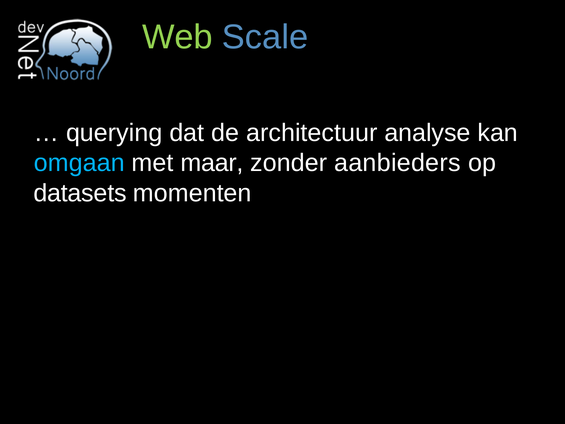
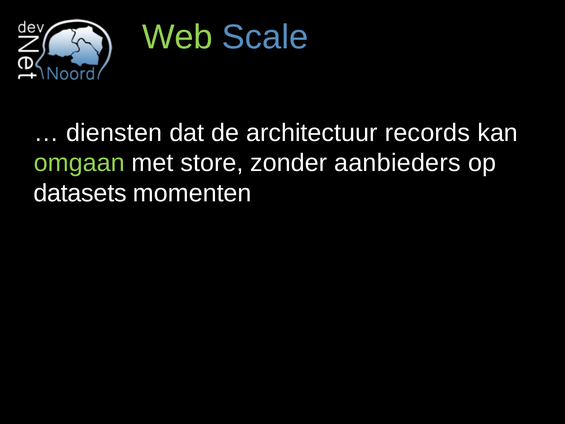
querying: querying -> diensten (114, 133)
analyse: analyse -> records (427, 133)
omgaan colour: light blue -> light green (79, 163)
maar: maar -> store (212, 163)
